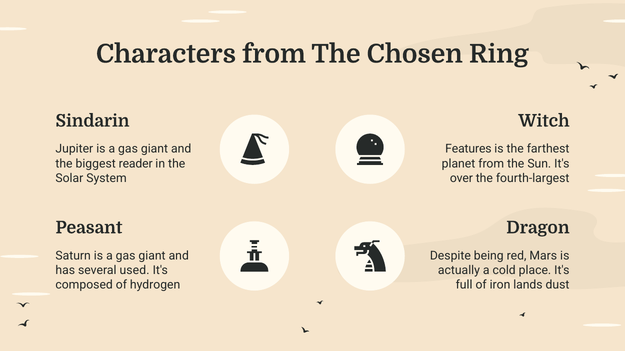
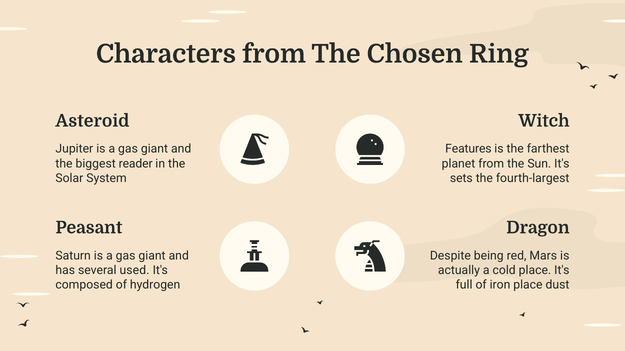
Sindarin: Sindarin -> Asteroid (92, 121)
over: over -> sets (461, 178)
iron lands: lands -> place (528, 285)
